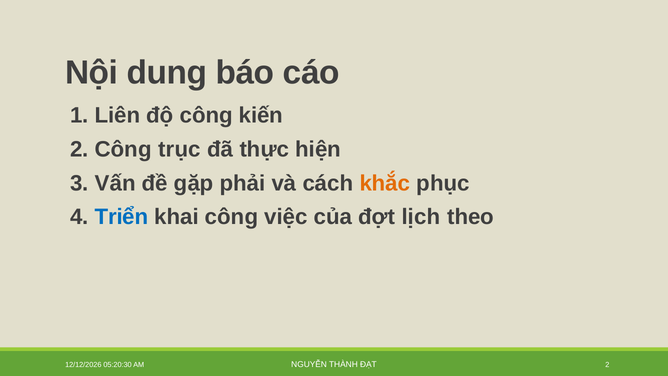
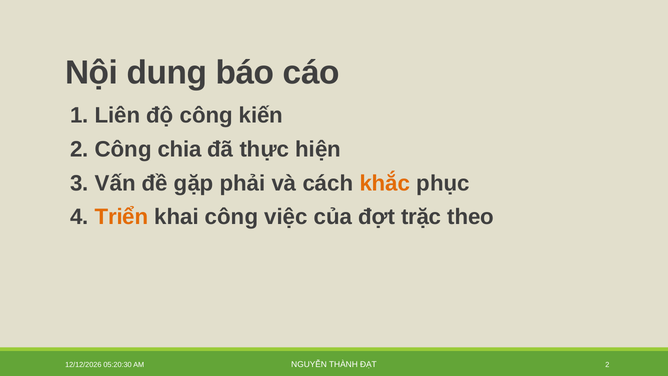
trục: trục -> chia (180, 149)
Triển colour: blue -> orange (121, 217)
lịch: lịch -> trặc (421, 217)
